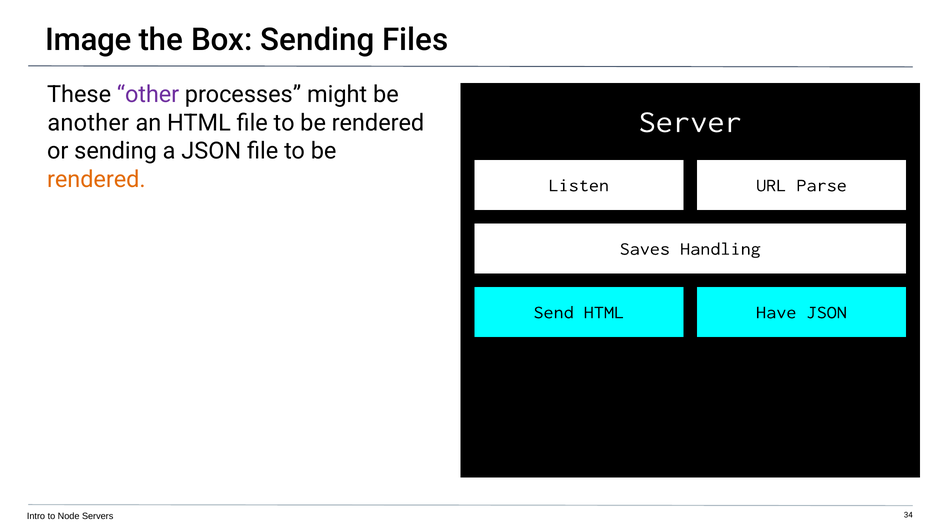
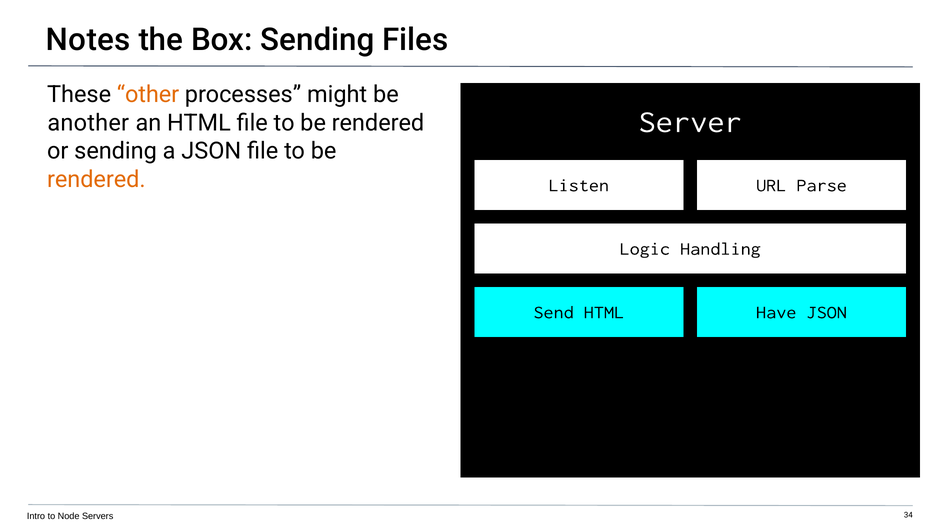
Image: Image -> Notes (88, 40)
other colour: purple -> orange (148, 95)
Saves: Saves -> Logic (645, 249)
